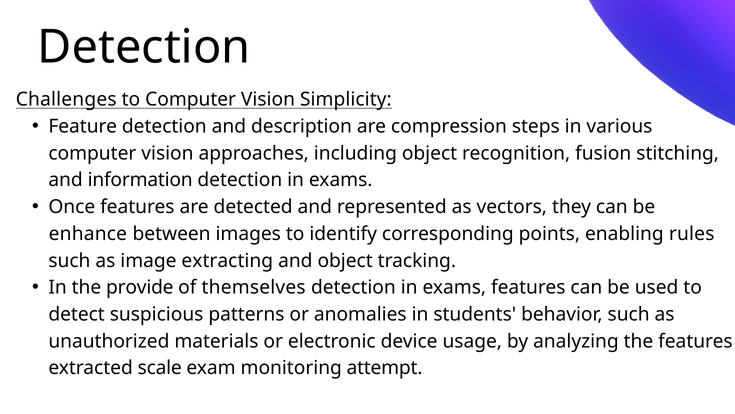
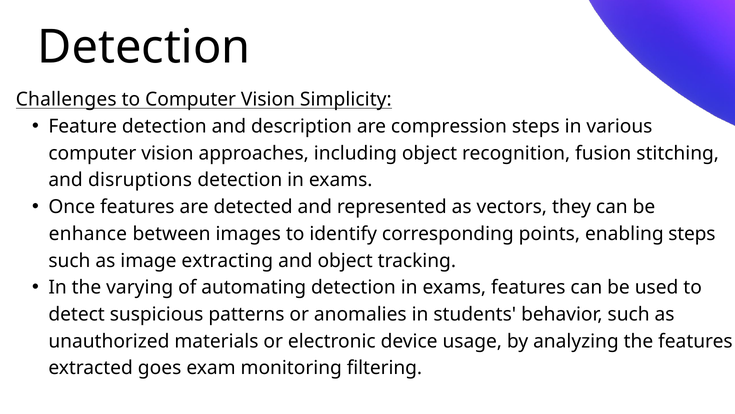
information: information -> disruptions (140, 180)
enabling rules: rules -> steps (692, 233)
provide: provide -> varying (140, 287)
themselves: themselves -> automating (254, 287)
scale: scale -> goes (160, 368)
attempt: attempt -> filtering (384, 368)
